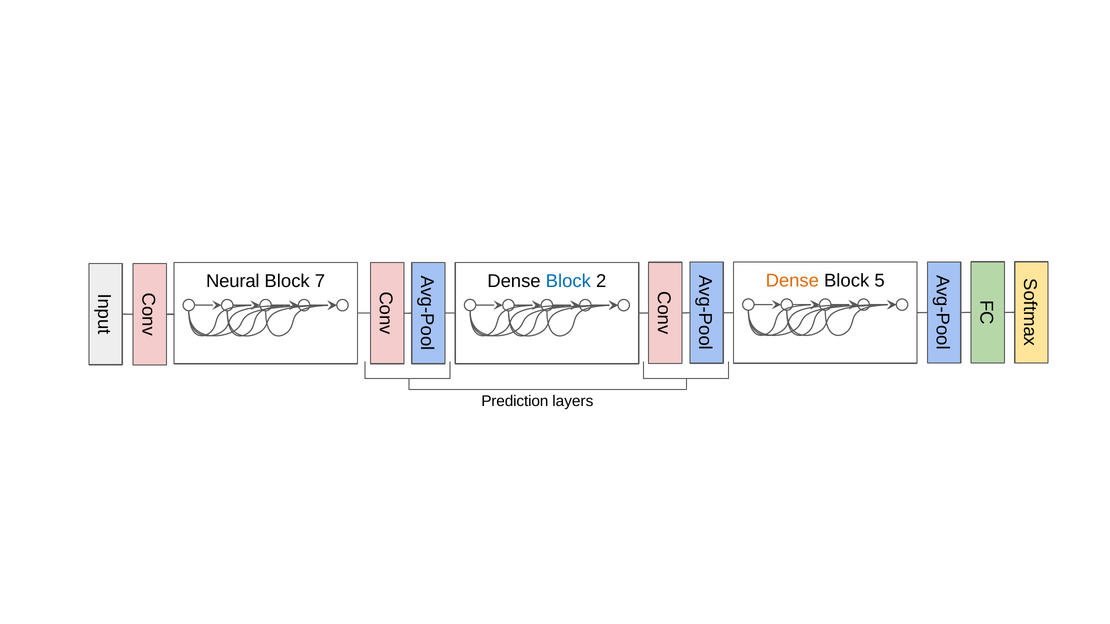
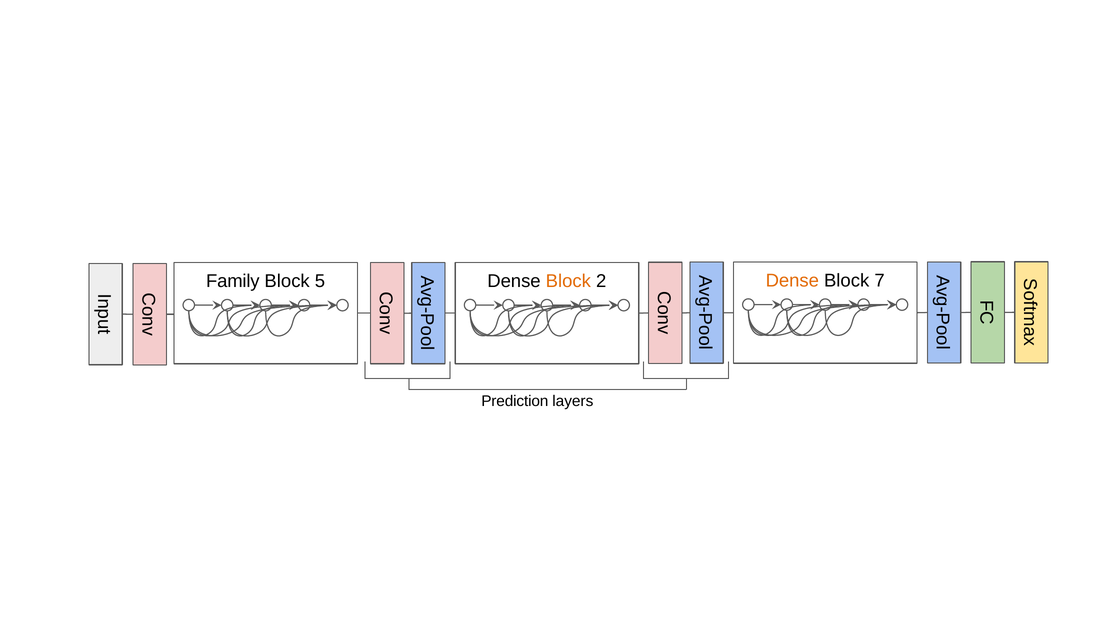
Neural: Neural -> Family (233, 281)
7: 7 -> 5 (320, 281)
Block colour: blue -> orange (568, 281)
5: 5 -> 7 (880, 281)
